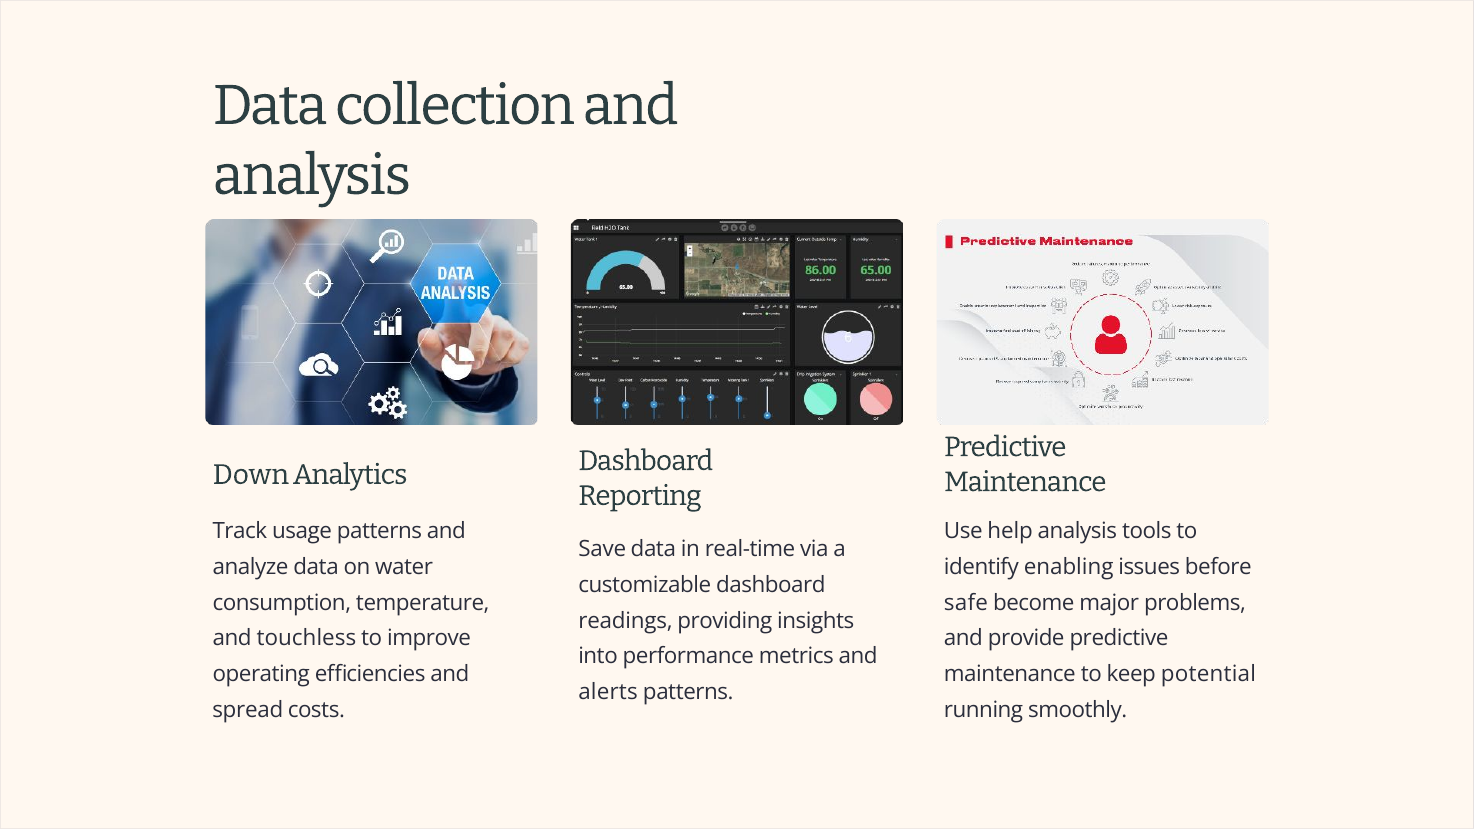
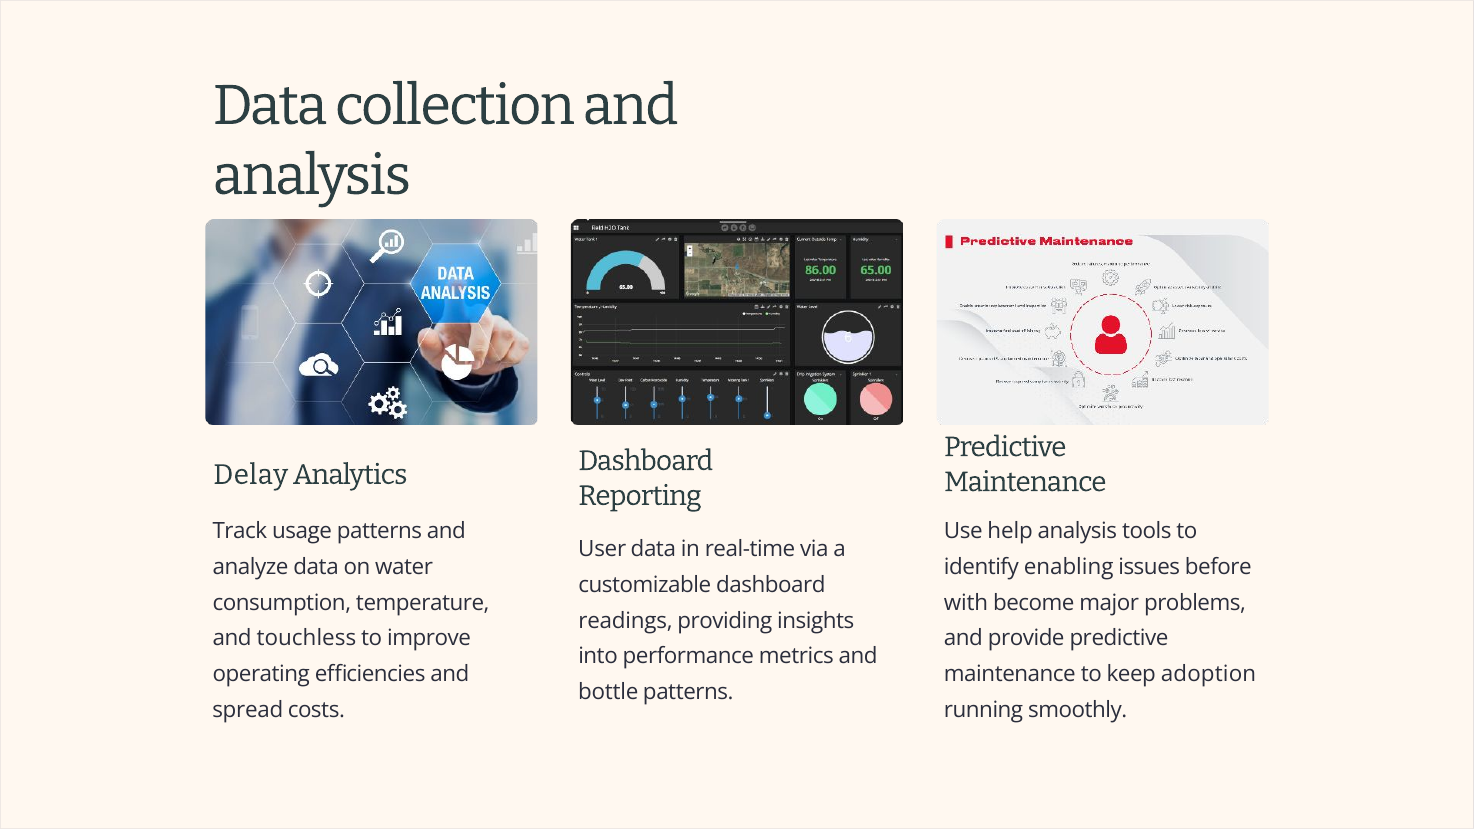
Down: Down -> Delay (251, 475)
Save: Save -> User (602, 549)
safe: safe -> with (966, 603)
potential: potential -> adoption (1208, 674)
alerts: alerts -> bottle (608, 692)
